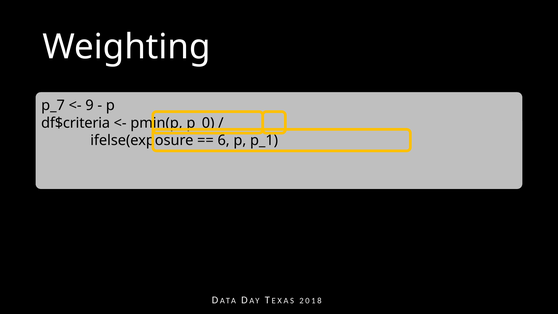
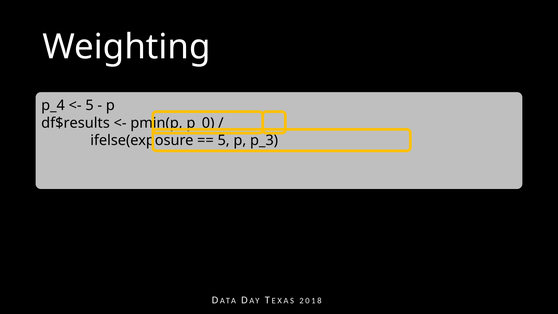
p_7: p_7 -> p_4 (53, 105)
9: 9 -> 5 (90, 105)
df$criteria: df$criteria -> df$results (76, 123)
6: 6 -> 5 (224, 140)
p_1: p_1 -> p_3 (264, 140)
